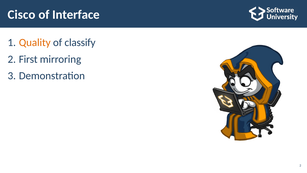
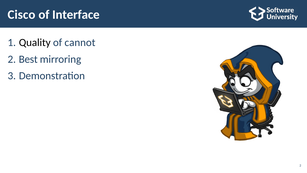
Quality colour: orange -> black (35, 42)
classify: classify -> cannot (80, 42)
First: First -> Best (28, 59)
